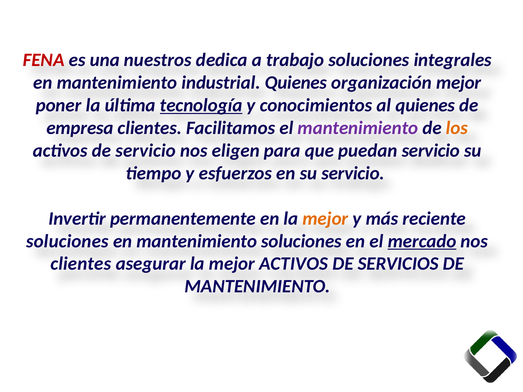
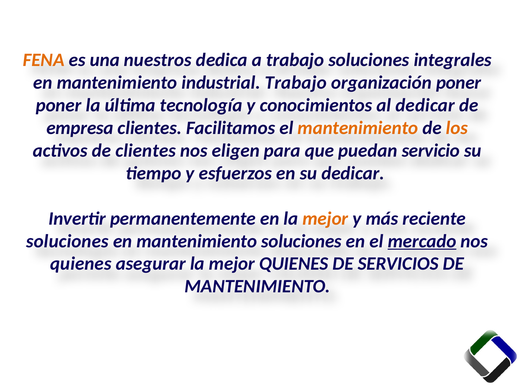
FENA colour: red -> orange (44, 60)
industrial Quienes: Quienes -> Trabajo (296, 83)
organización mejor: mejor -> poner (459, 83)
tecnología underline: present -> none (201, 105)
al quienes: quienes -> dedicar (425, 105)
mantenimiento colour: purple -> orange (358, 128)
de servicio: servicio -> clientes (146, 151)
su servicio: servicio -> dedicar (353, 173)
clientes: clientes -> quienes (81, 264)
mejor ACTIVOS: ACTIVOS -> QUIENES (294, 264)
